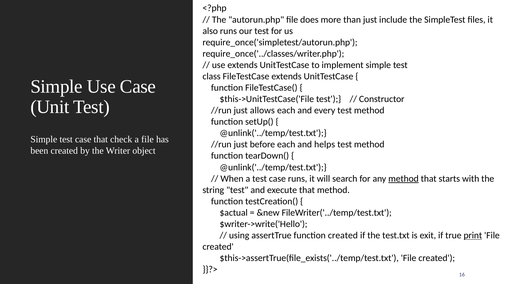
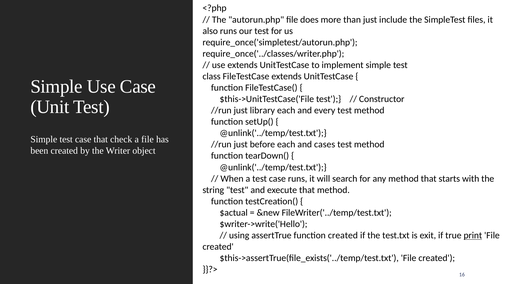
allows: allows -> library (262, 110)
helps: helps -> cases (325, 145)
method underline: present -> none (403, 179)
